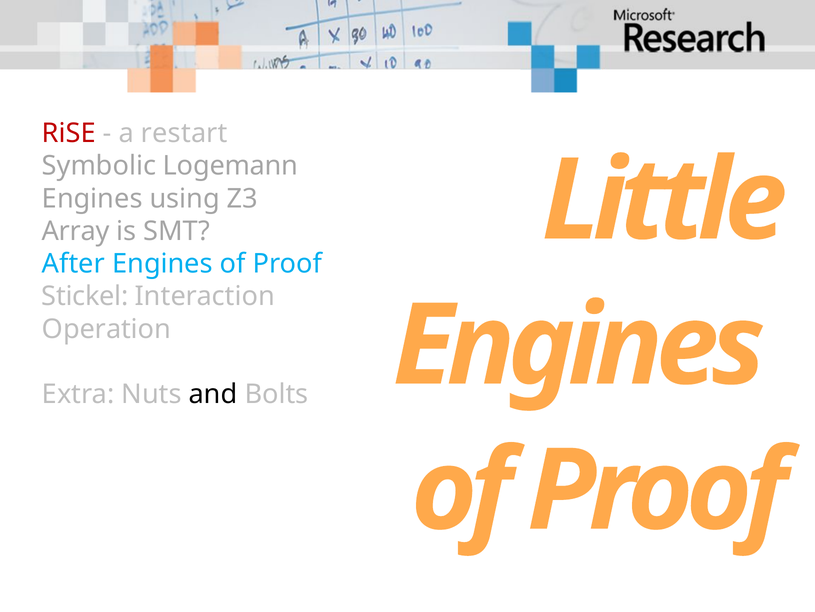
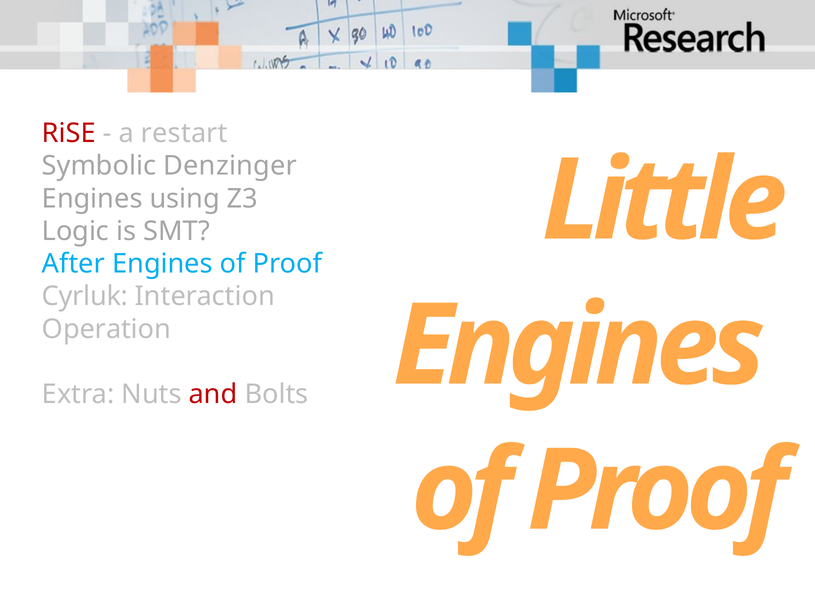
Logemann: Logemann -> Denzinger (230, 166)
Array: Array -> Logic (75, 231)
Stickel: Stickel -> Cyrluk (85, 296)
and colour: black -> red (213, 394)
